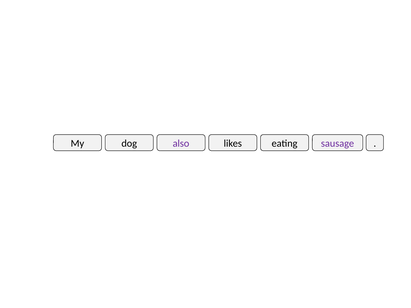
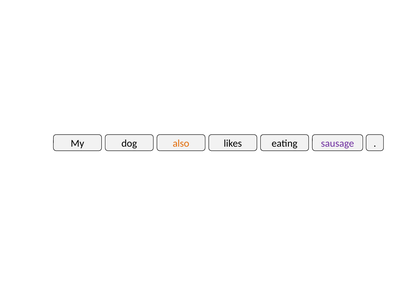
also colour: purple -> orange (181, 143)
